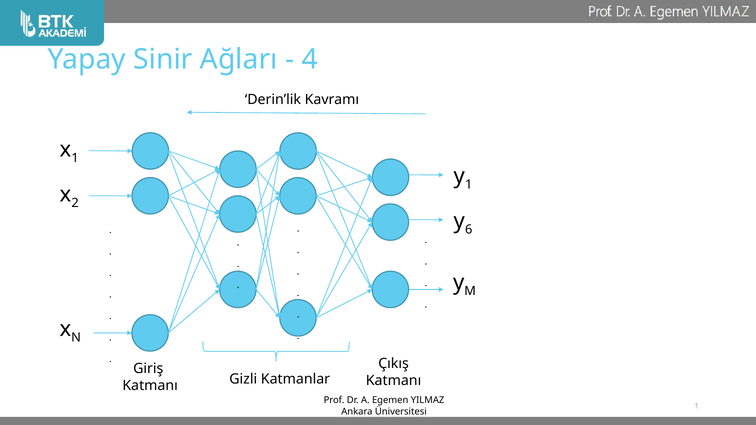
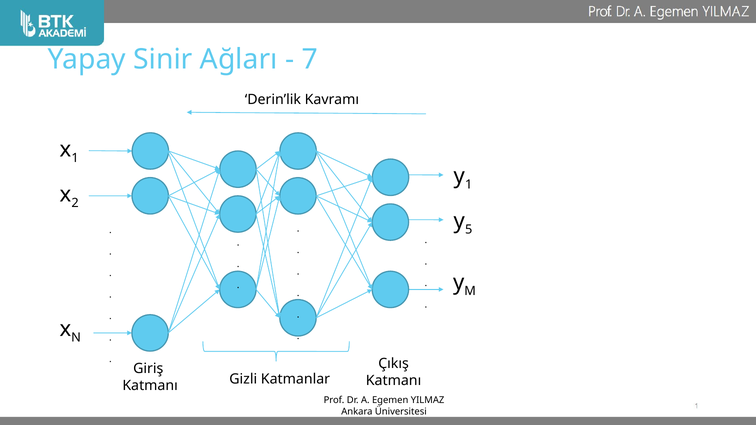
4: 4 -> 7 (310, 60)
6: 6 -> 5 (469, 230)
